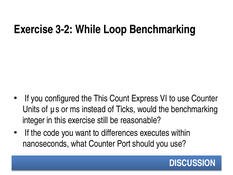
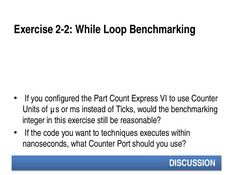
3-2: 3-2 -> 2-2 (64, 29)
the This: This -> Part (101, 98)
differences: differences -> techniques (119, 133)
